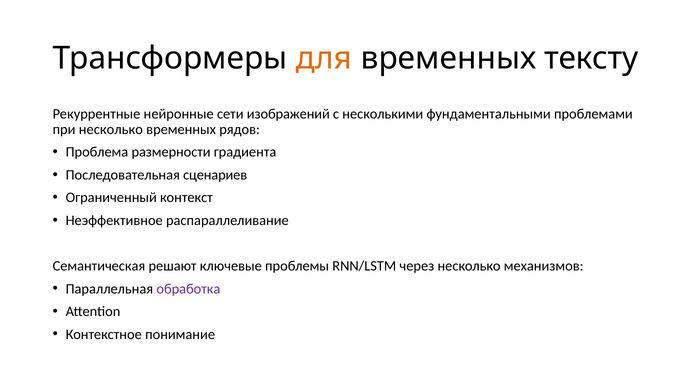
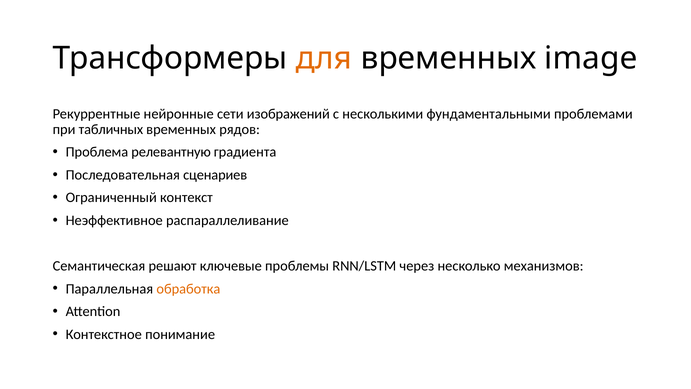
тексту: тексту -> image (591, 58)
при несколько: несколько -> табличных (111, 129)
размерности: размерности -> релевантную (171, 152)
обработка colour: purple -> orange (188, 289)
